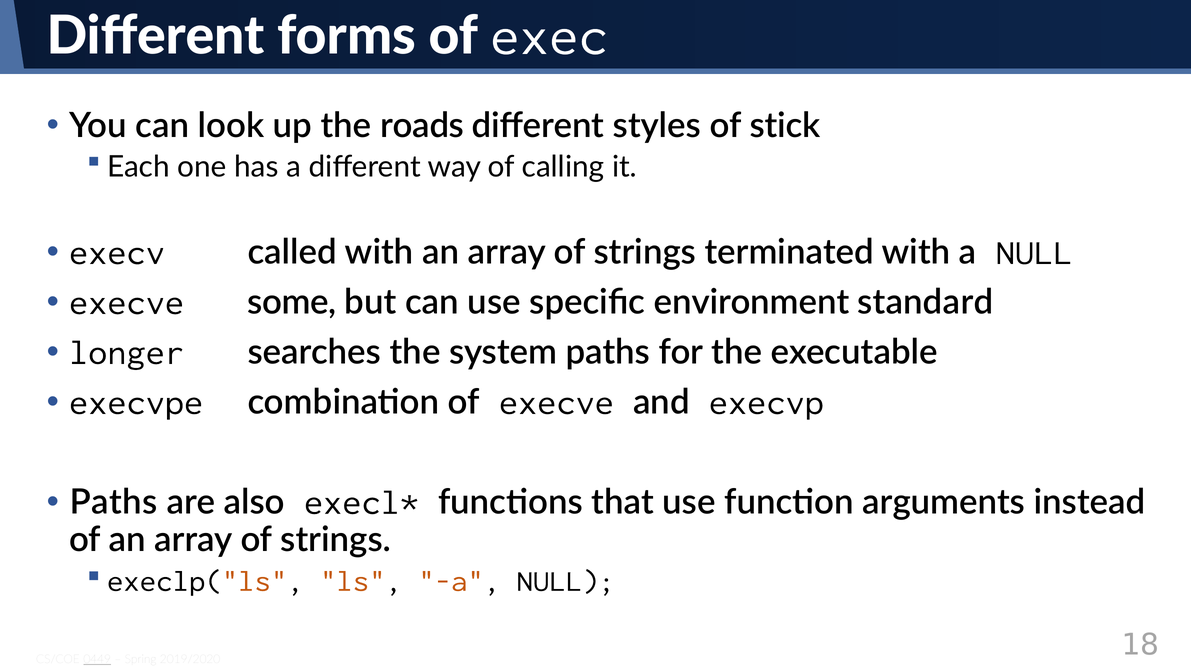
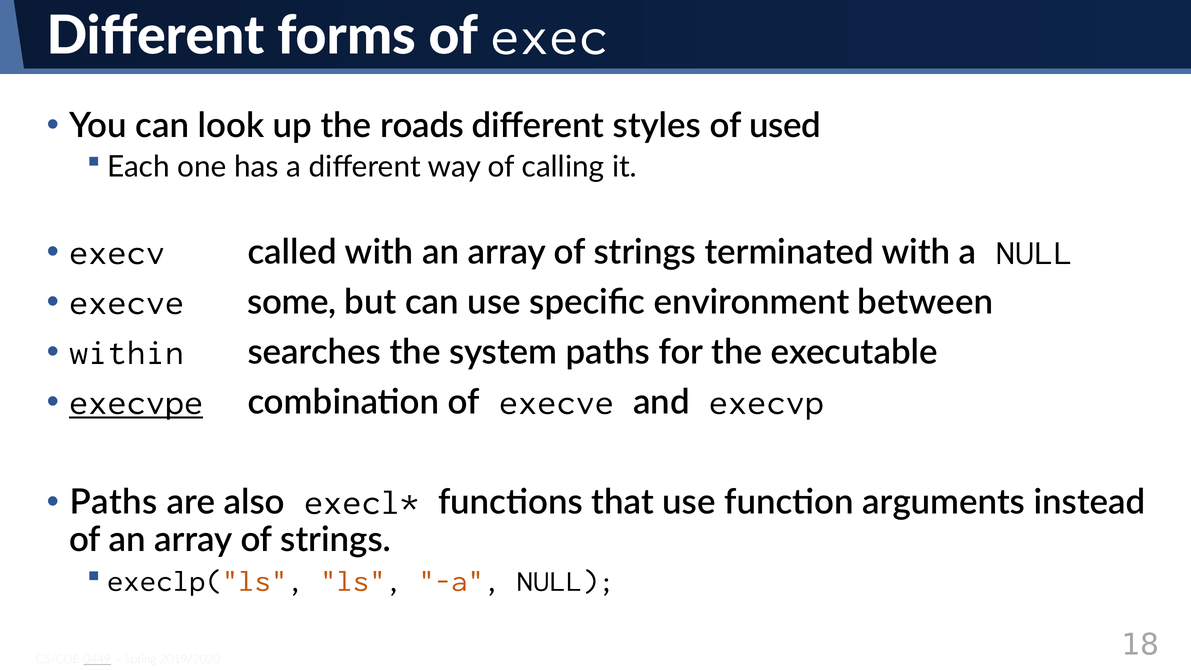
stick: stick -> used (785, 126)
standard: standard -> between (925, 302)
longer: longer -> within (127, 352)
execvpe underline: none -> present (136, 402)
